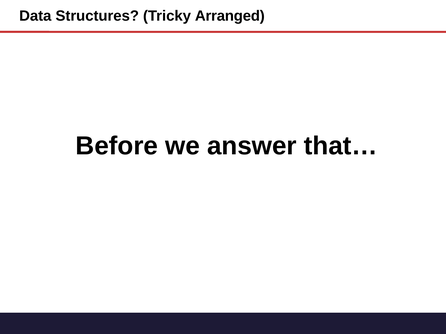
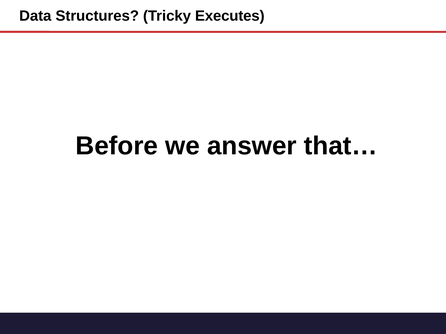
Arranged: Arranged -> Executes (230, 16)
